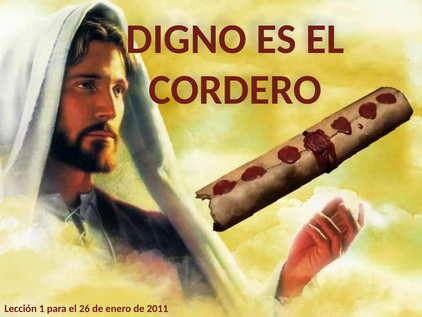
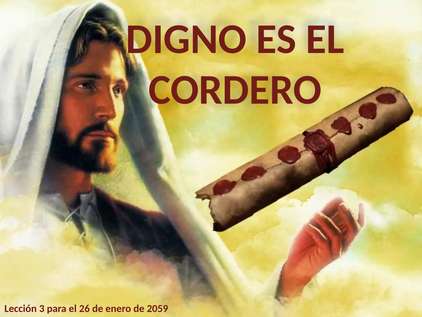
1: 1 -> 3 (42, 308)
2011: 2011 -> 2059 (157, 308)
